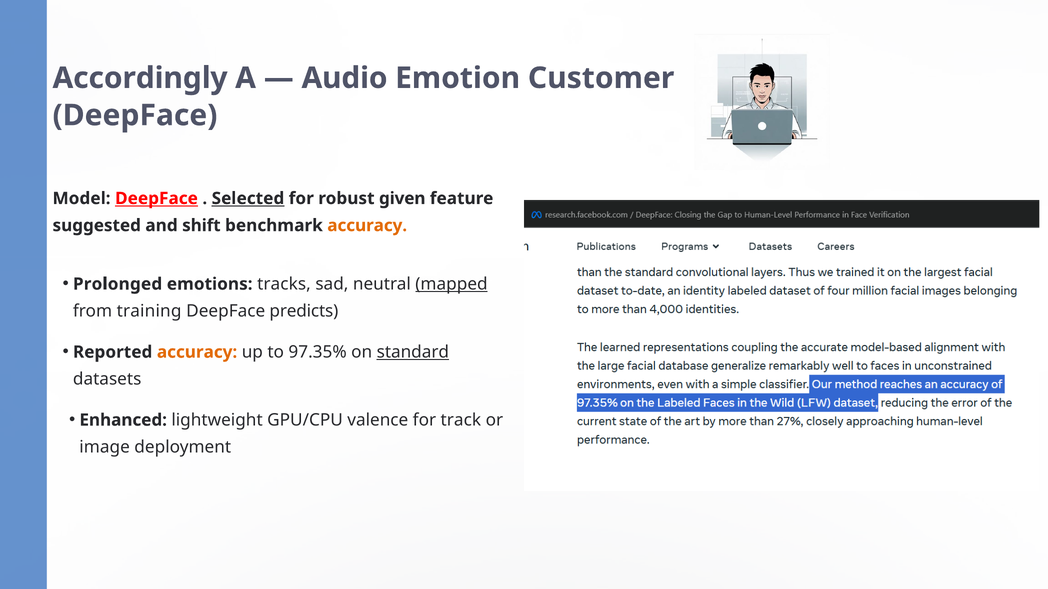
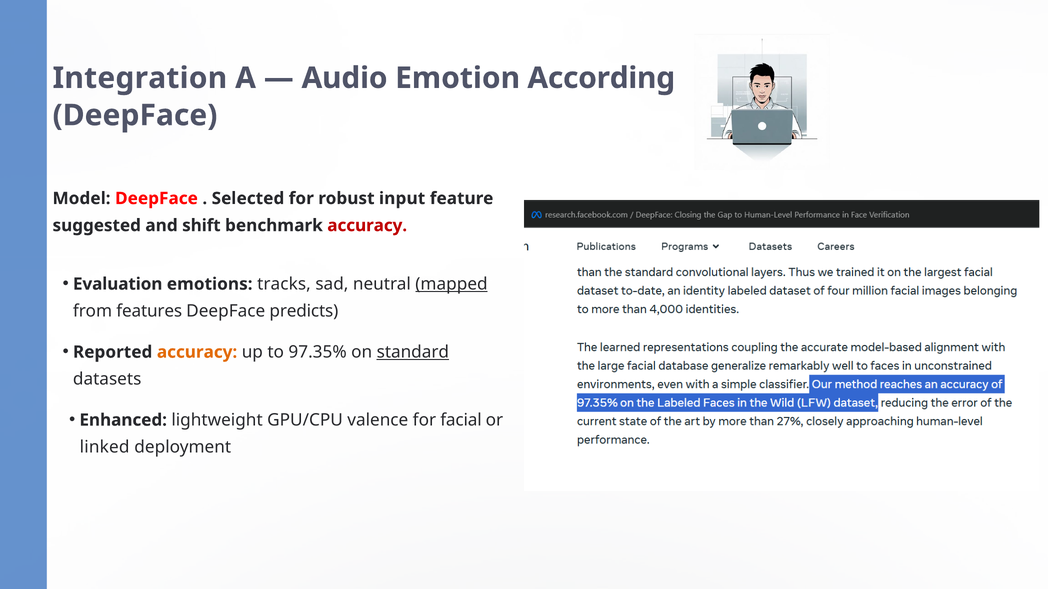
Accordingly: Accordingly -> Integration (140, 78)
Customer: Customer -> According (601, 78)
DeepFace underline: present -> none (156, 199)
Selected underline: present -> none (248, 199)
given: given -> input (402, 199)
accuracy colour: orange -> red (367, 226)
Prolonged: Prolonged -> Evaluation (118, 284)
training: training -> features (149, 311)
track: track -> facial (461, 420)
image: image -> linked (105, 447)
